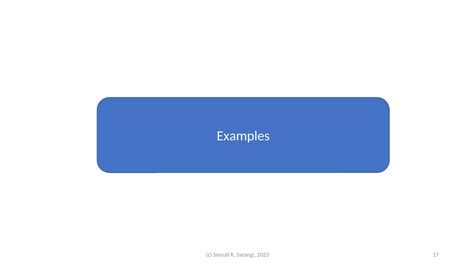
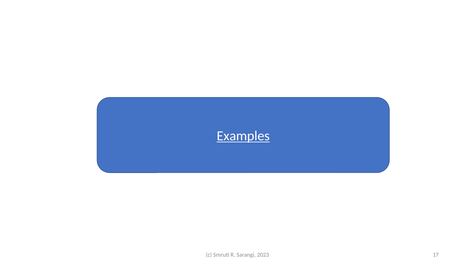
Examples underline: none -> present (243, 136)
